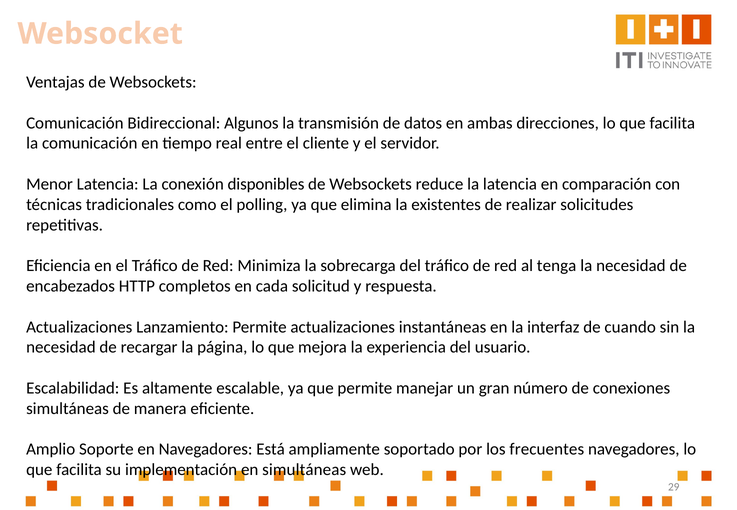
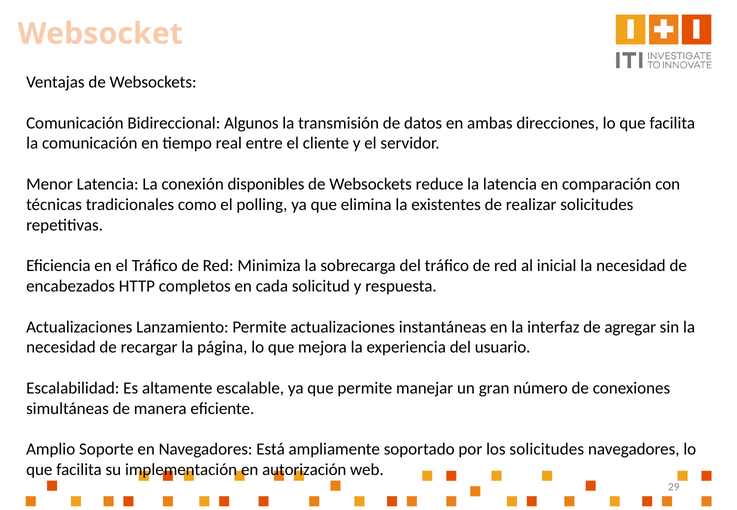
tenga: tenga -> inicial (557, 266)
cuando: cuando -> agregar (630, 327)
los frecuentes: frecuentes -> solicitudes (547, 450)
en simultáneas: simultáneas -> autorización (304, 470)
